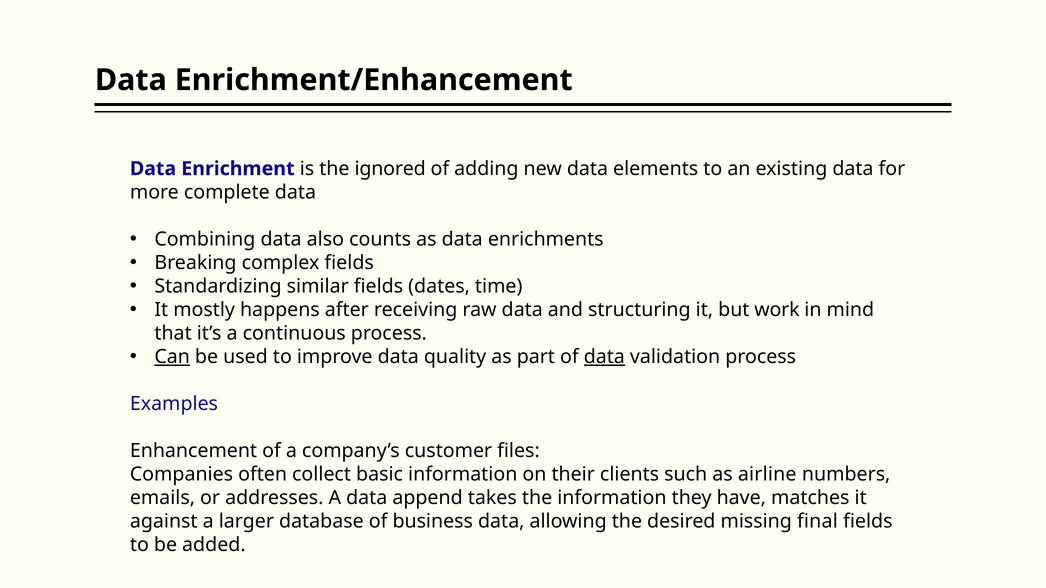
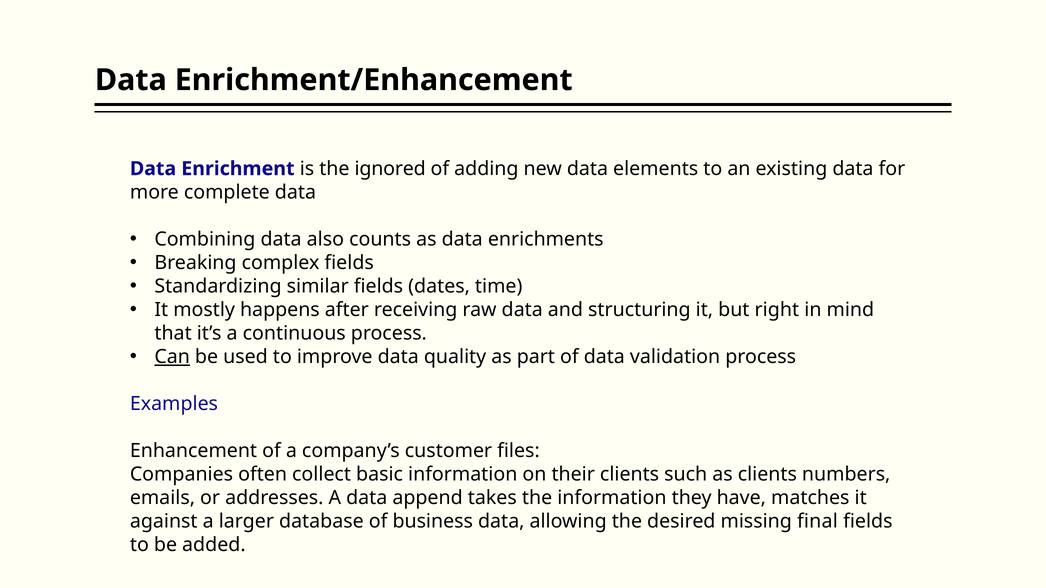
work: work -> right (777, 310)
data underline: present -> none (604, 357)
as airline: airline -> clients (767, 475)
